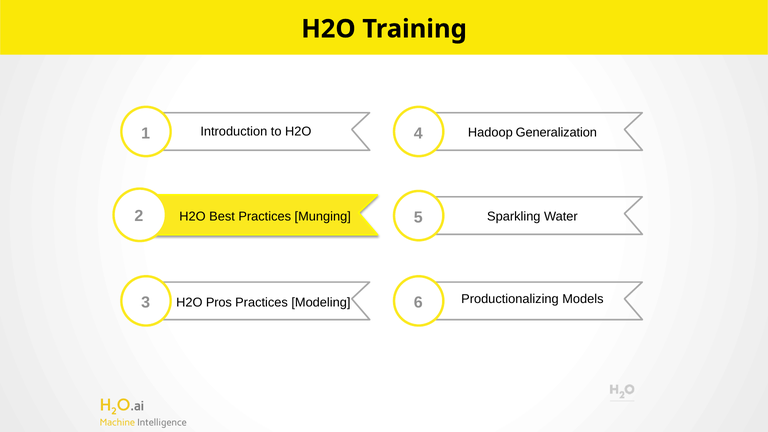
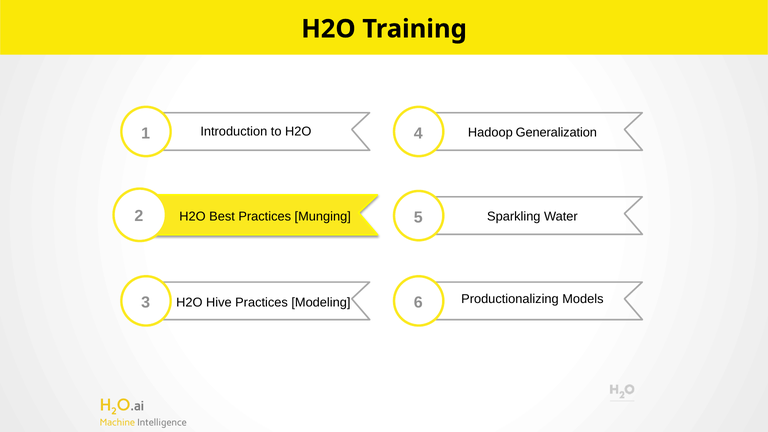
Pros: Pros -> Hive (219, 302)
